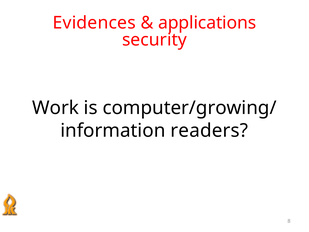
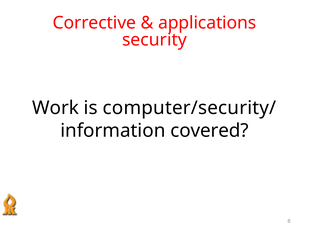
Evidences: Evidences -> Corrective (94, 23)
computer/growing/: computer/growing/ -> computer/security/ (189, 108)
readers: readers -> covered (209, 130)
